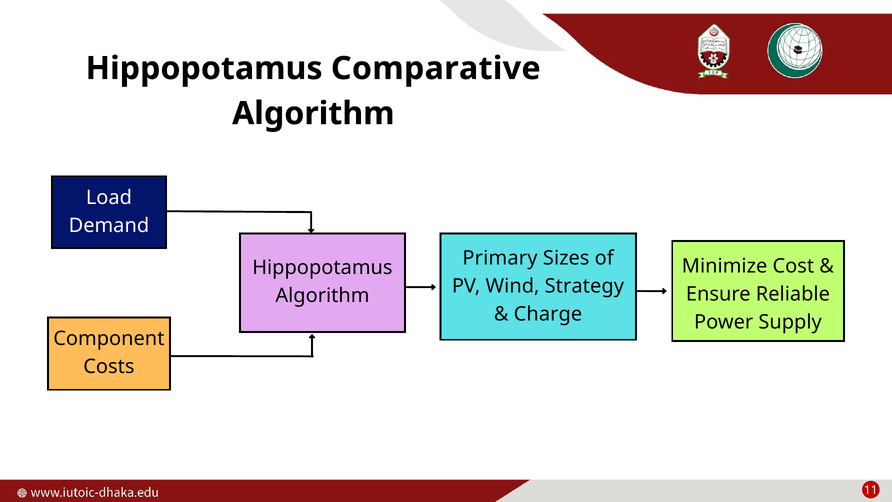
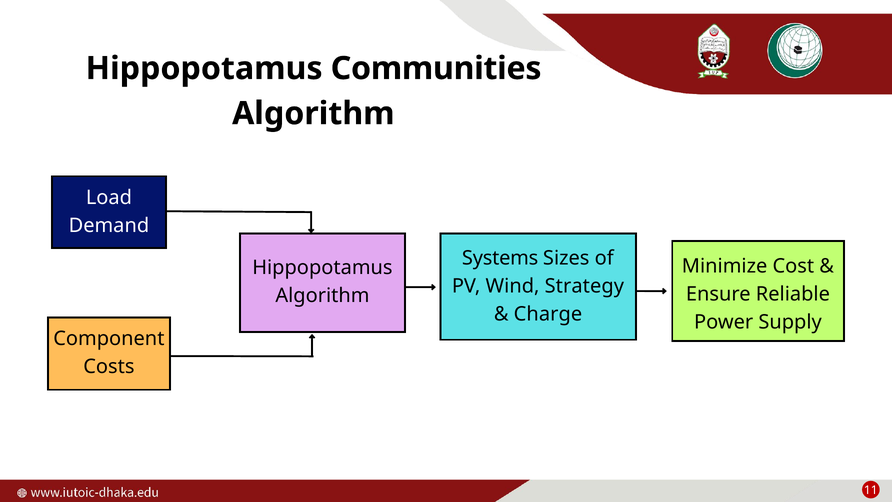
Comparative: Comparative -> Communities (436, 68)
Primary: Primary -> Systems (500, 258)
